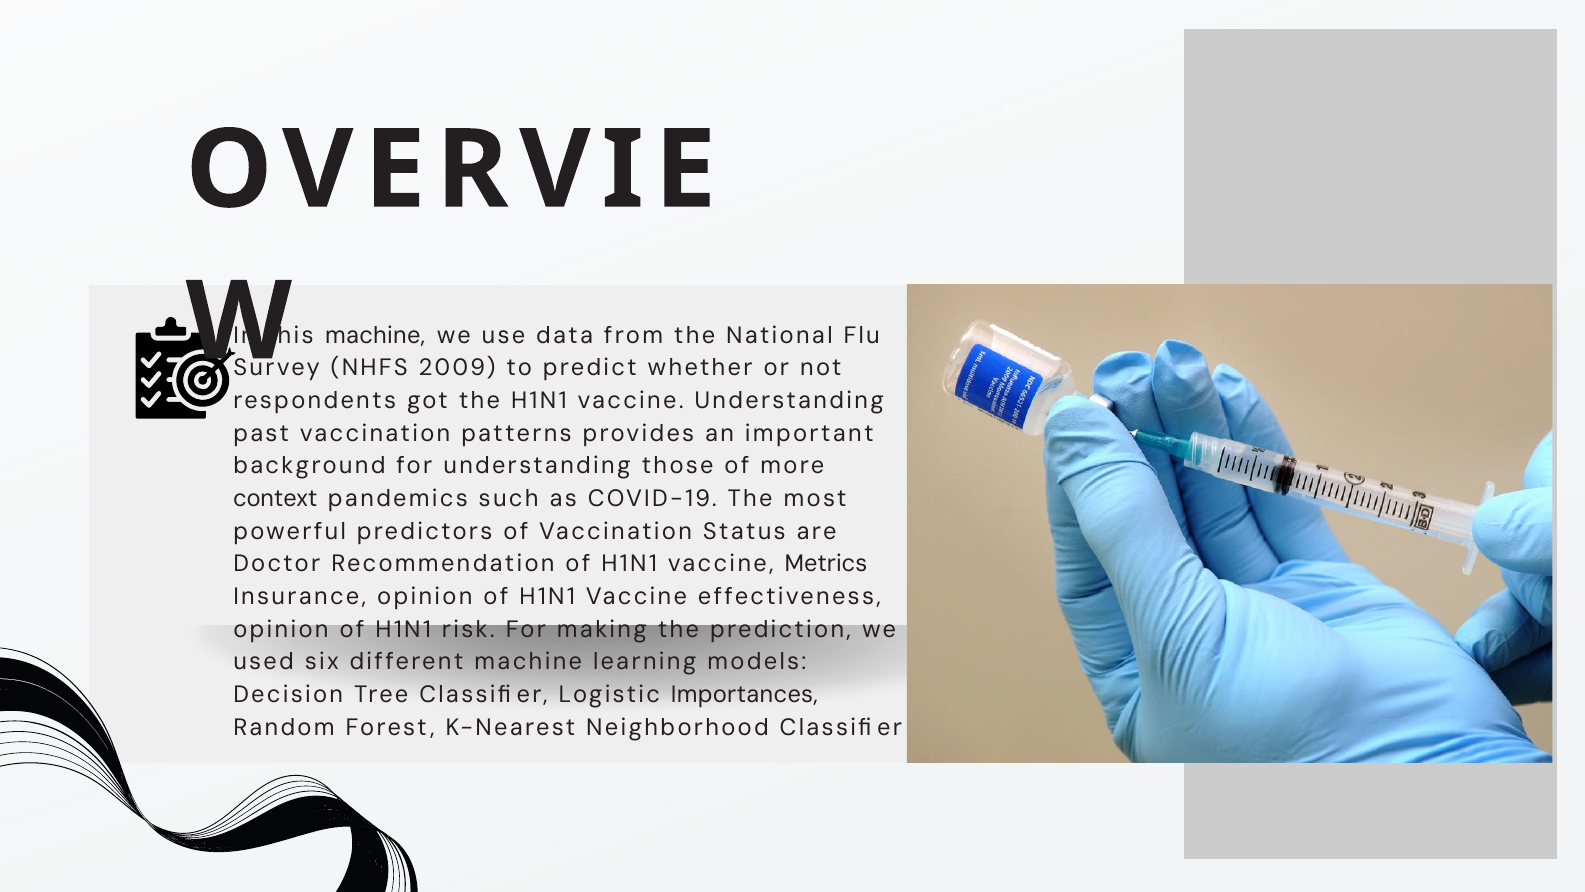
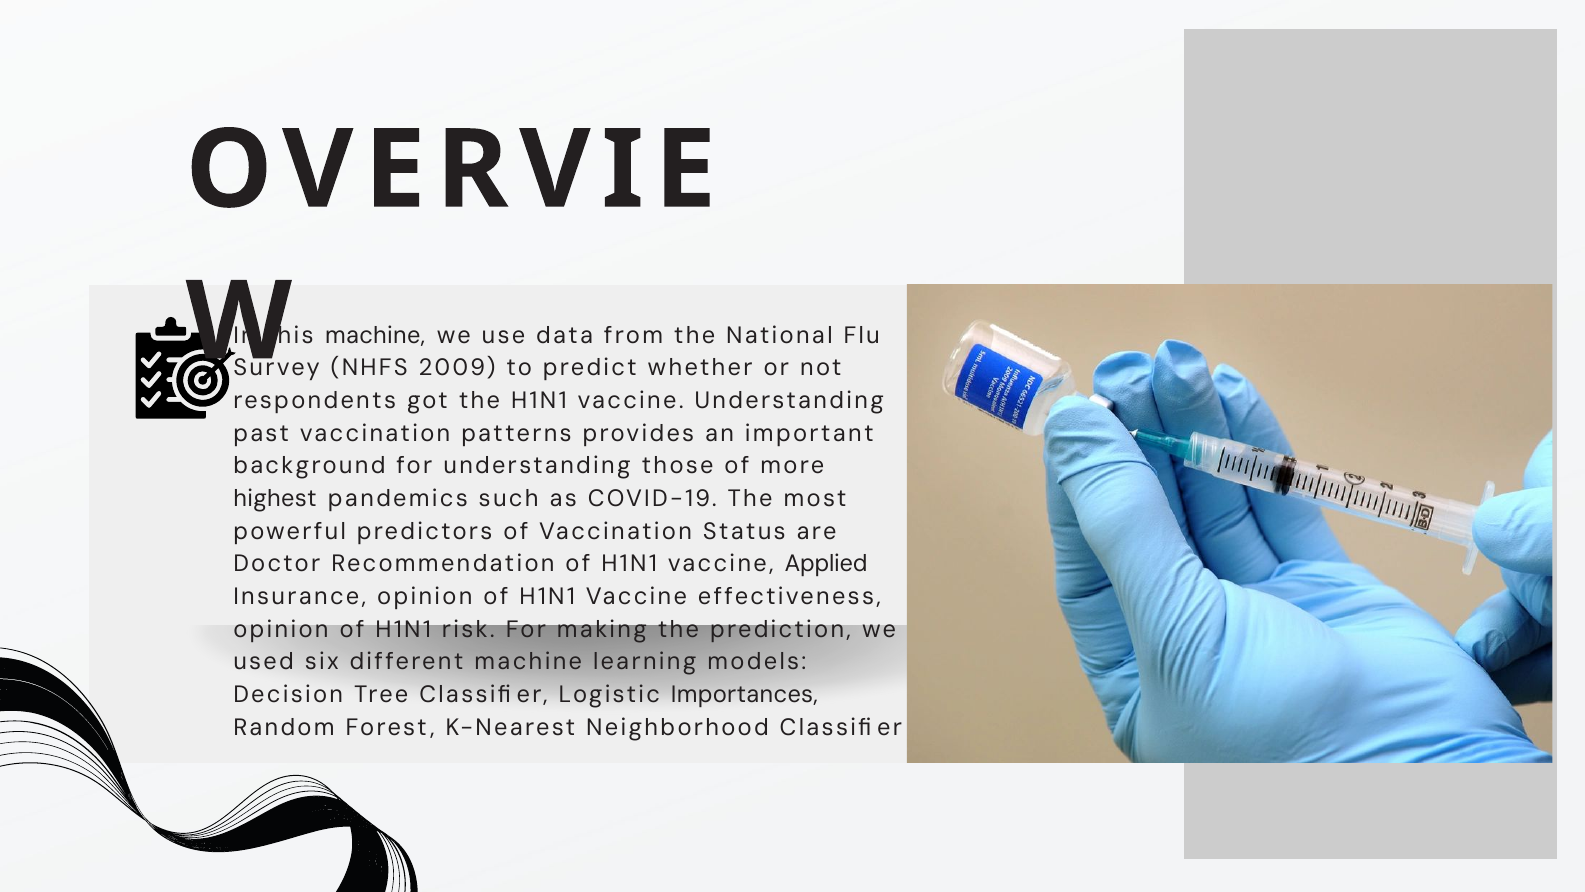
context: context -> highest (275, 498)
Metrics: Metrics -> Applied (826, 564)
